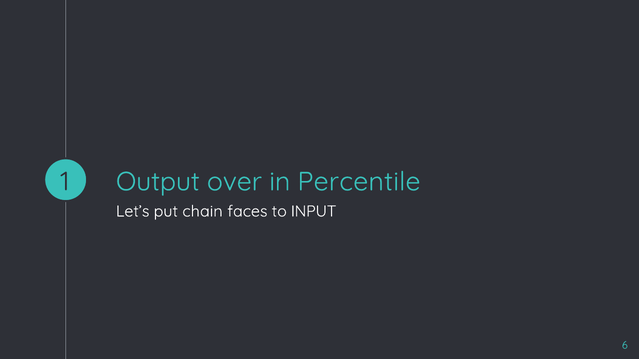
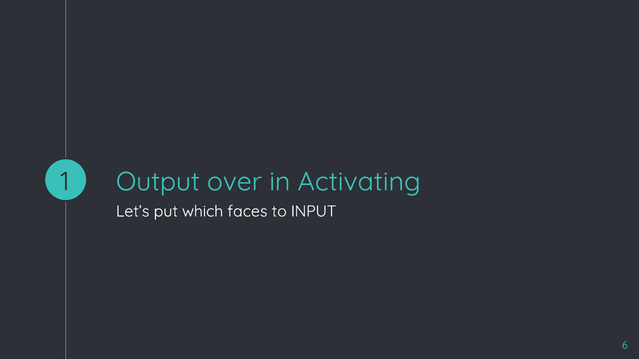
Percentile: Percentile -> Activating (359, 182)
chain: chain -> which (203, 212)
